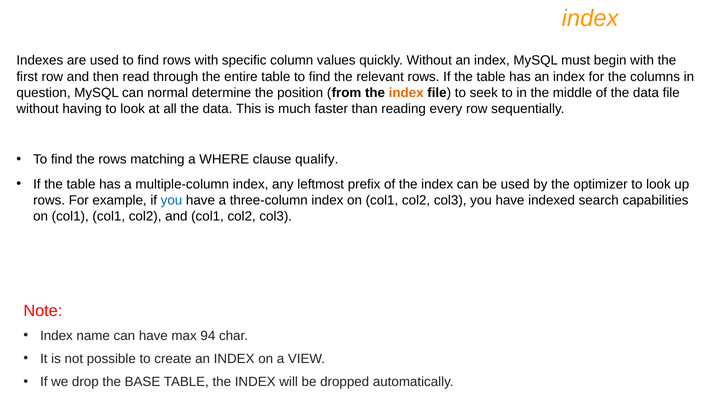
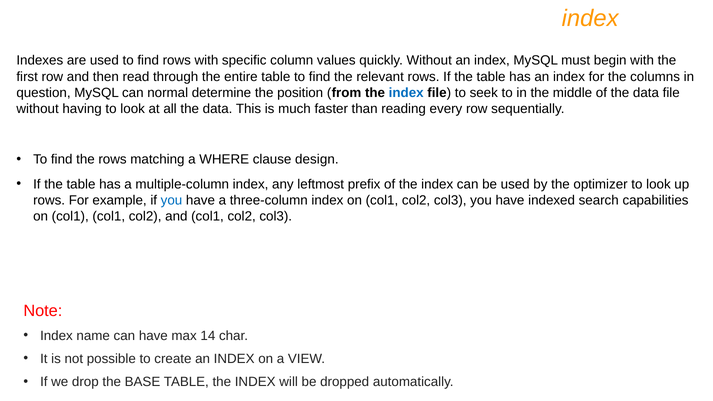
index colour: orange -> blue (406, 93)
qualify: qualify -> design (317, 159)
94: 94 -> 14 (208, 336)
